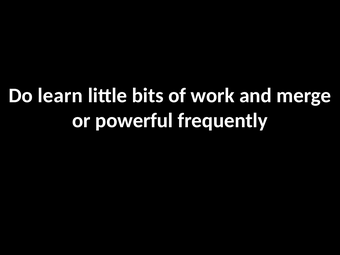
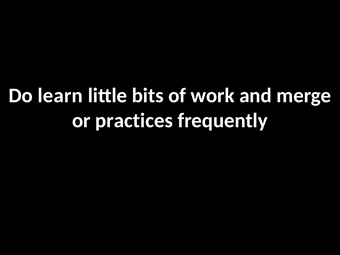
powerful: powerful -> practices (134, 120)
